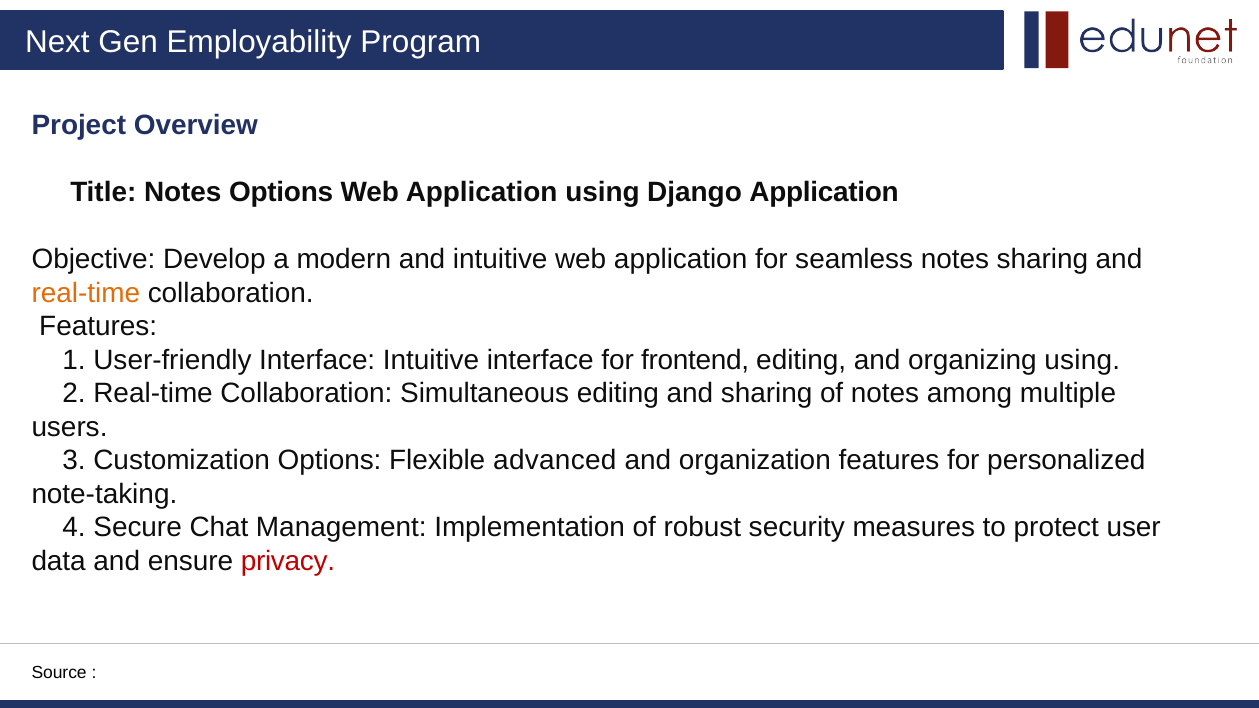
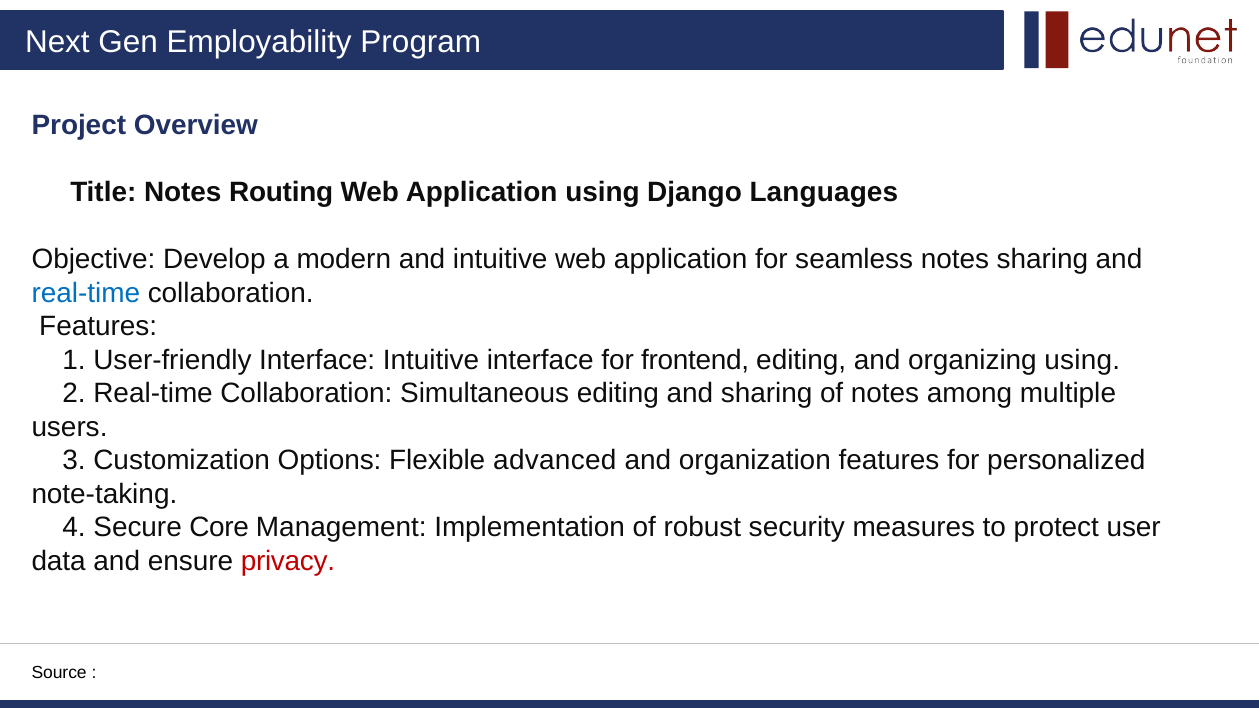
Notes Options: Options -> Routing (281, 192)
Django Application: Application -> Languages (824, 192)
real-time colour: orange -> blue (86, 293)
Chat: Chat -> Core (219, 528)
